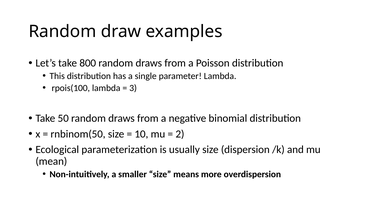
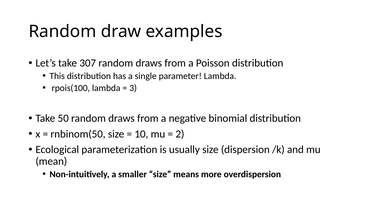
800: 800 -> 307 (88, 63)
